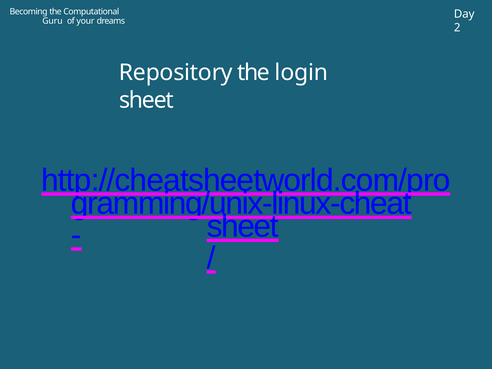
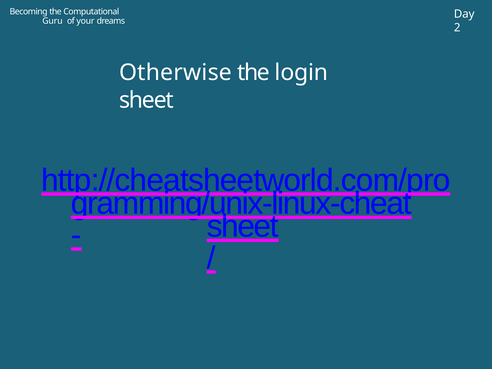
Repository: Repository -> Otherwise (176, 73)
